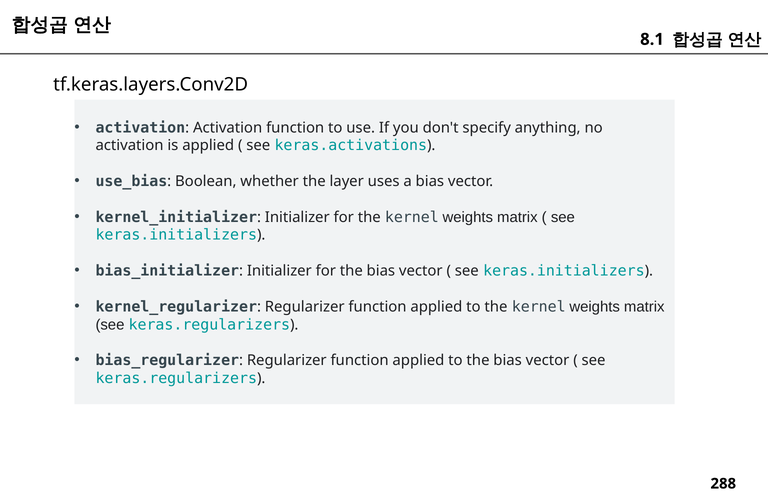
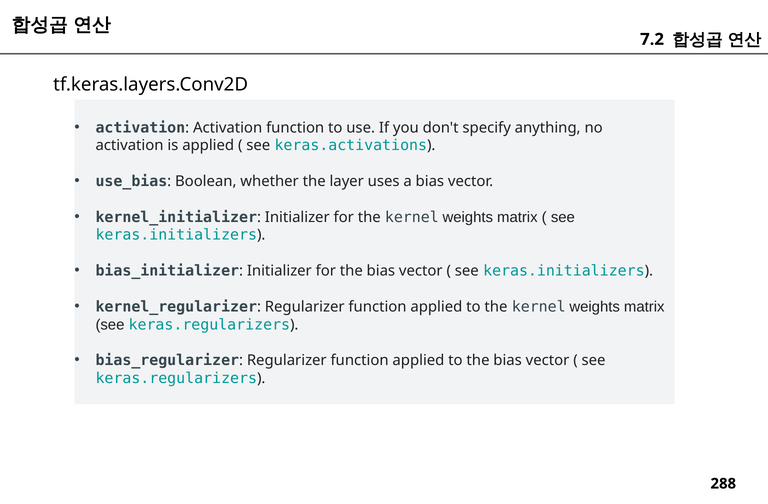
8.1: 8.1 -> 7.2 (652, 39)
